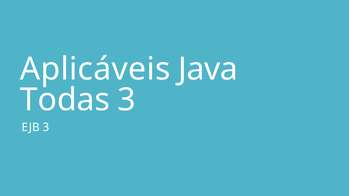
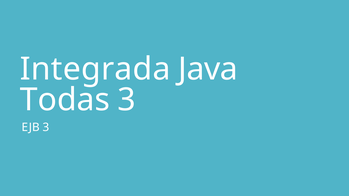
Aplicáveis: Aplicáveis -> Integrada (95, 69)
